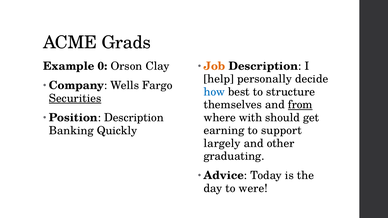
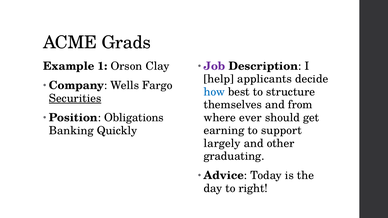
Job colour: orange -> purple (215, 66)
0: 0 -> 1 (102, 66)
personally: personally -> applicants (265, 79)
from underline: present -> none (300, 105)
Position Description: Description -> Obligations (134, 118)
with: with -> ever (250, 118)
were: were -> right (253, 189)
